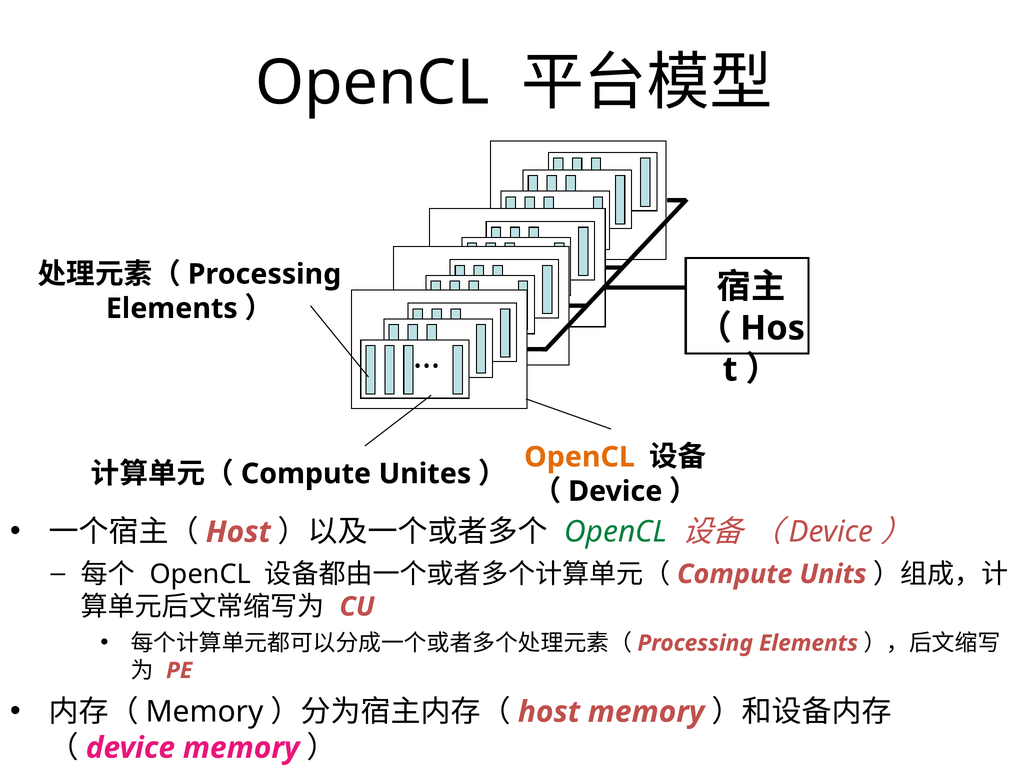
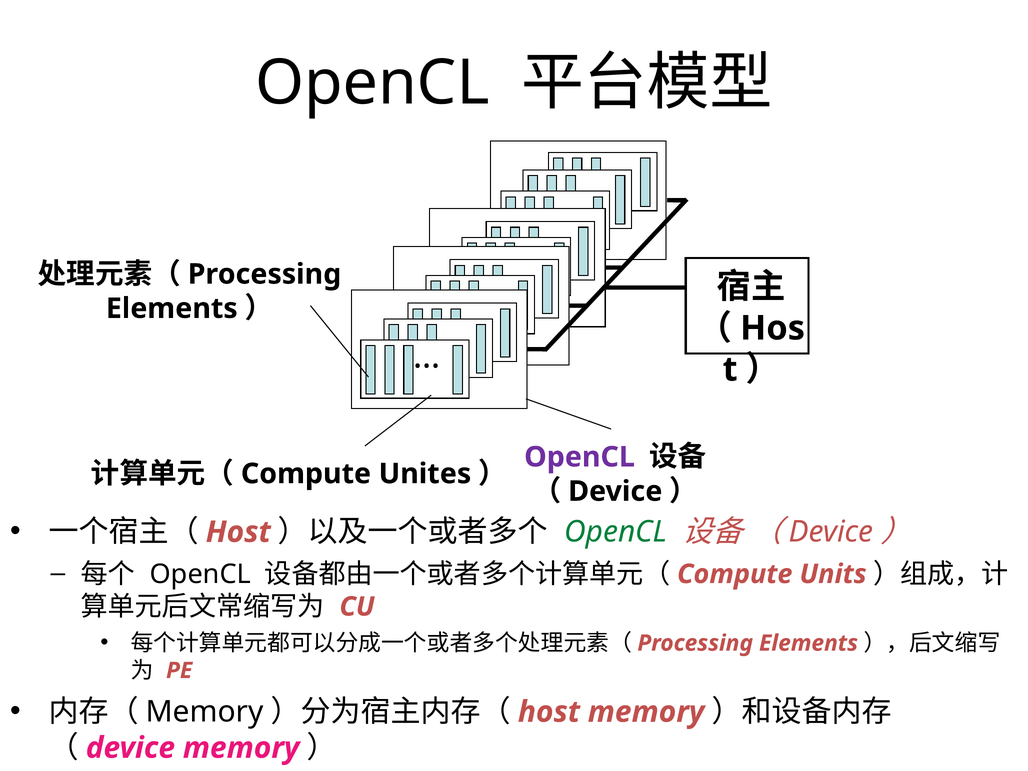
OpenCL colour: orange -> purple (579, 457)
